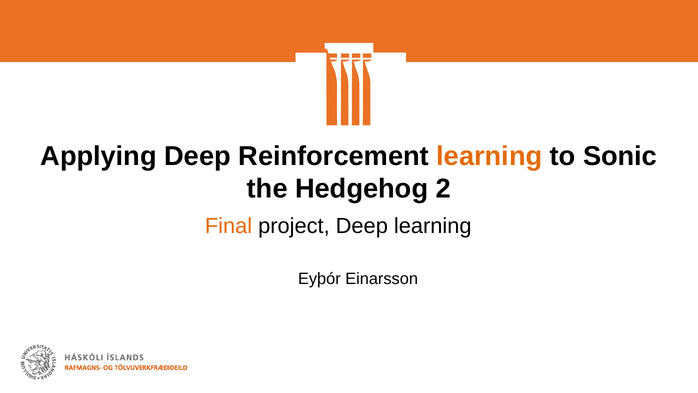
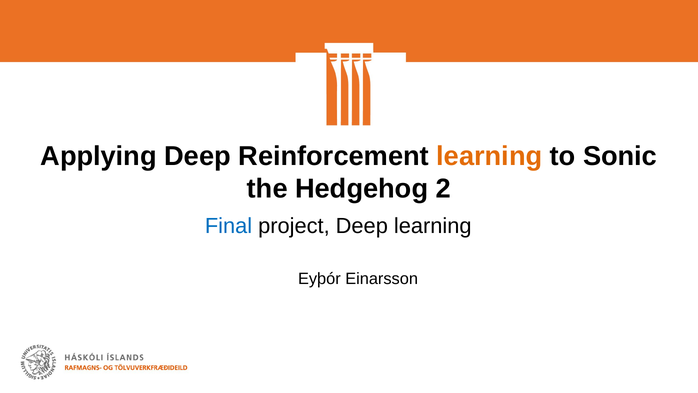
Final colour: orange -> blue (229, 226)
